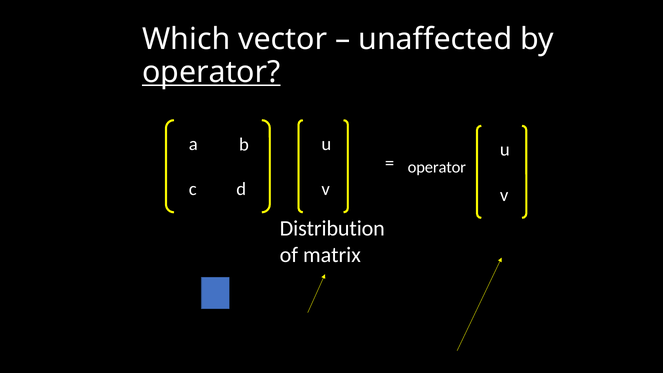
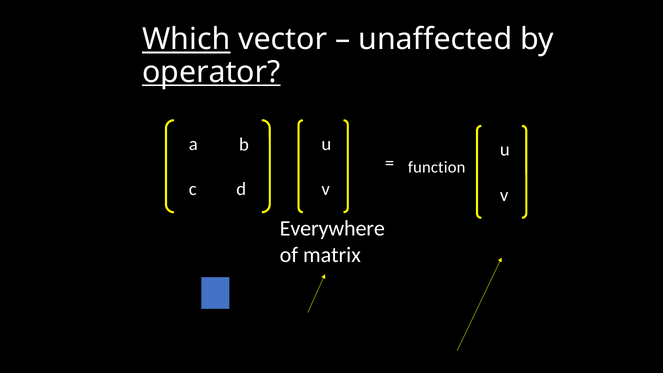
Which underline: none -> present (186, 39)
operator: operator -> function (437, 167)
Distribution: Distribution -> Everywhere (332, 228)
